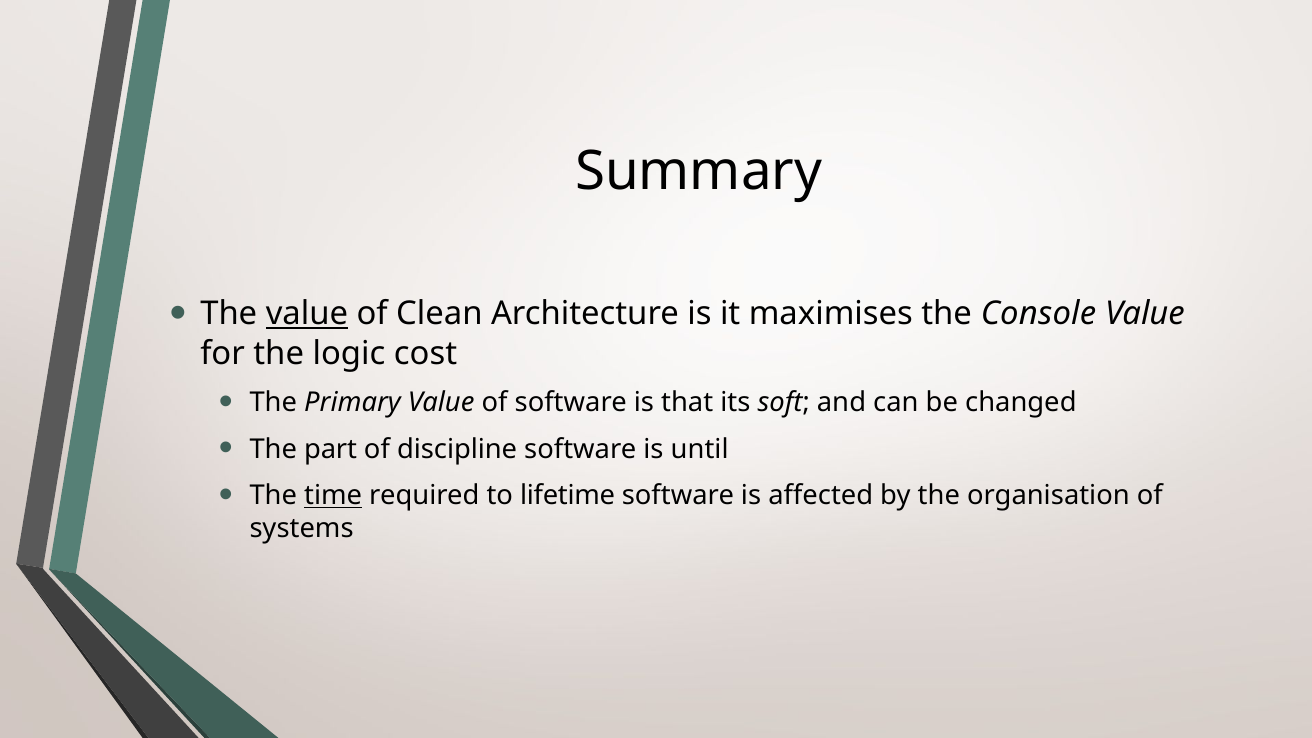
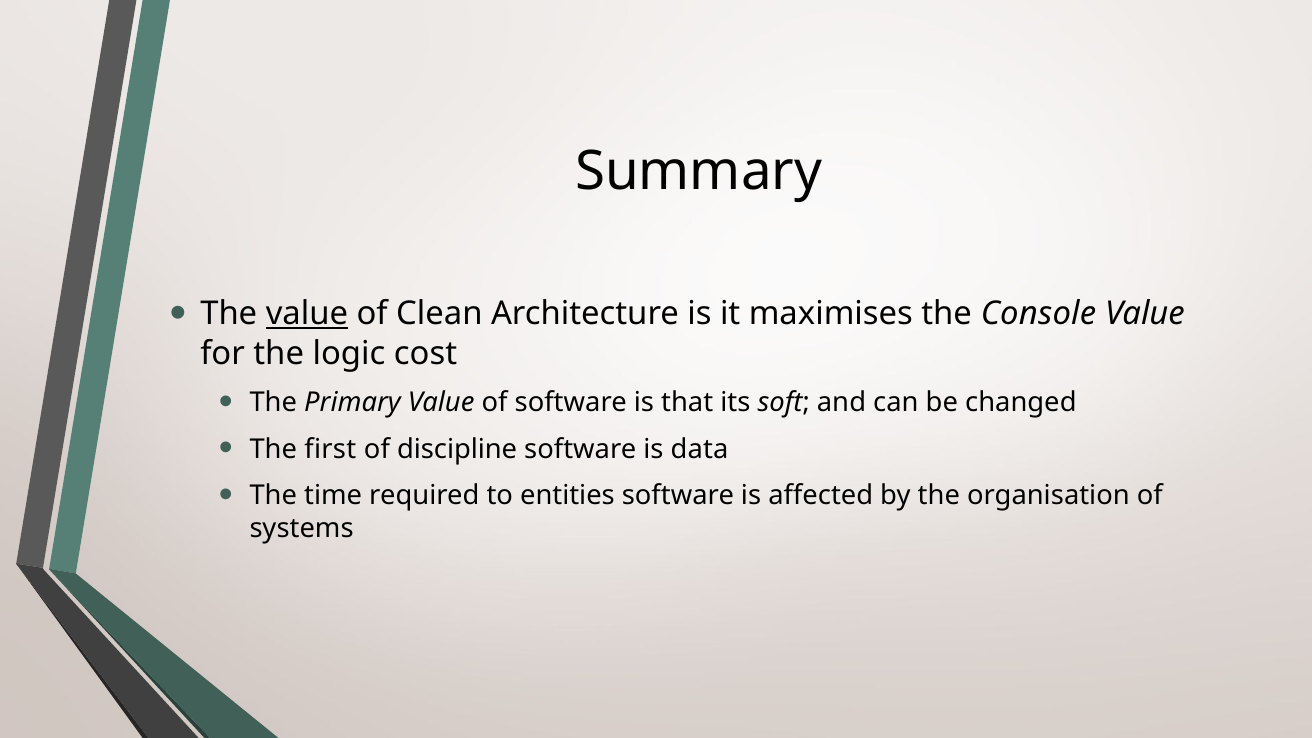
part: part -> first (330, 449)
until: until -> data (700, 449)
time underline: present -> none (333, 496)
lifetime: lifetime -> entities (567, 496)
